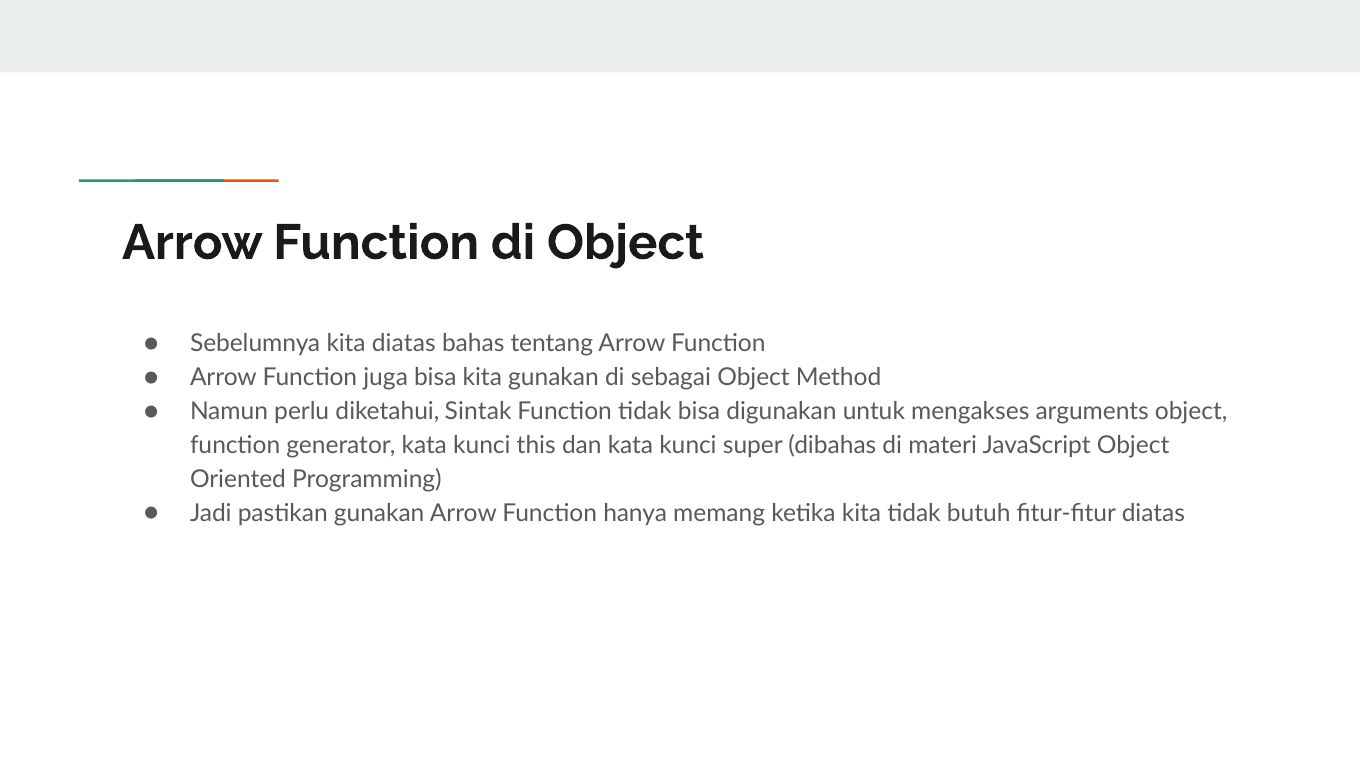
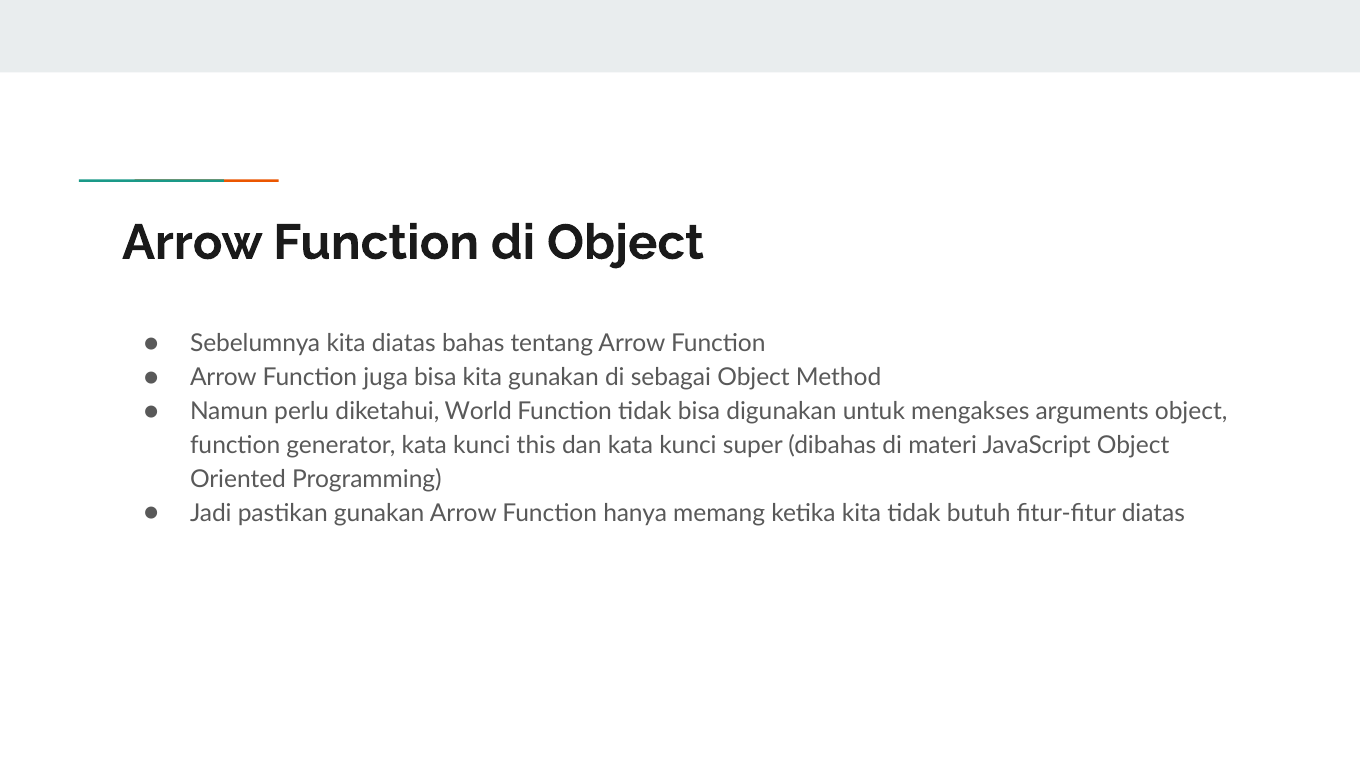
Sintak: Sintak -> World (478, 411)
